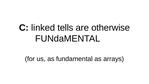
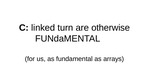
tells: tells -> turn (65, 28)
